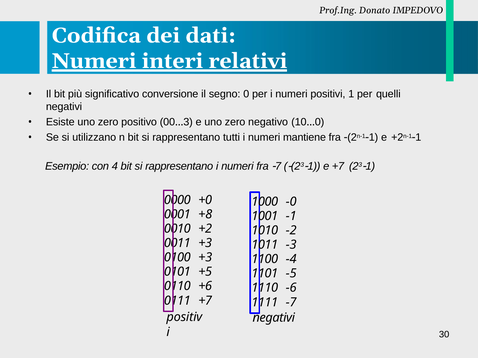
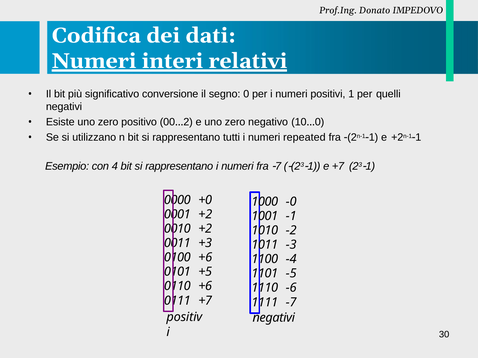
3: 3 -> 2 (188, 122)
mantiene: mantiene -> repeated (304, 138)
0001 +8: +8 -> +2 (205, 215)
0100 +3: +3 -> +6 (205, 258)
